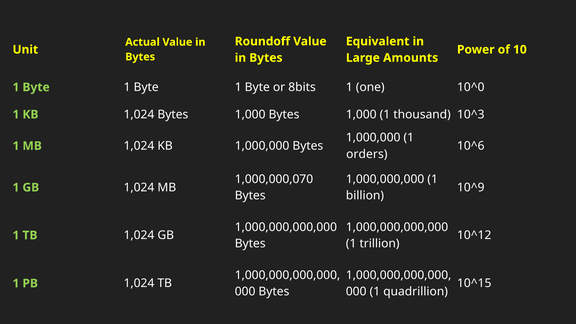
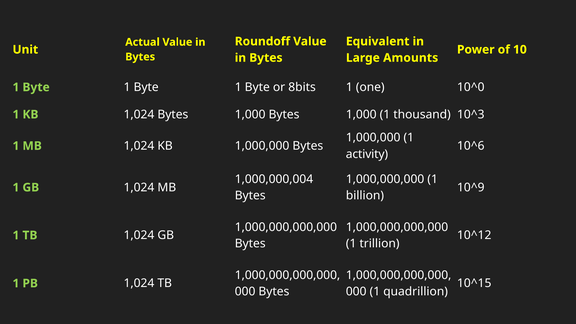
orders: orders -> activity (367, 154)
1,000,000,070: 1,000,000,070 -> 1,000,000,004 (274, 179)
